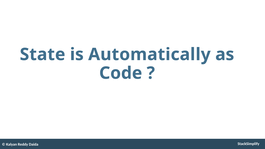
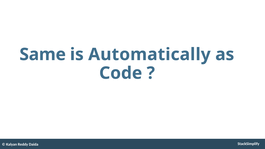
State: State -> Same (43, 54)
